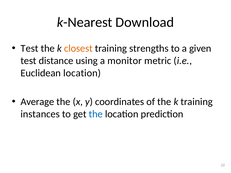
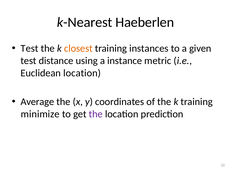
Download: Download -> Haeberlen (145, 22)
strengths: strengths -> instances (149, 48)
monitor: monitor -> instance (125, 61)
instances: instances -> minimize (40, 114)
the colour: blue -> purple (96, 114)
